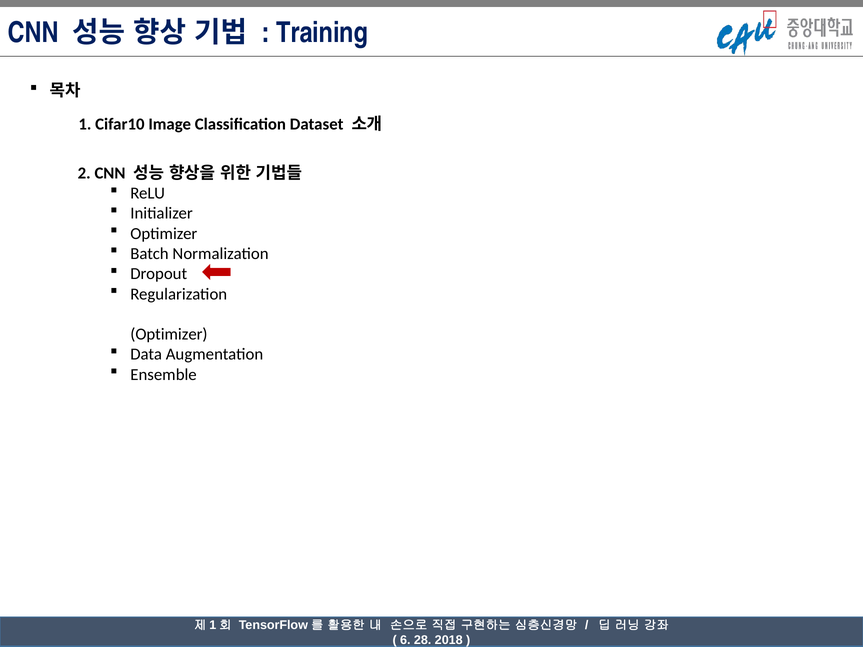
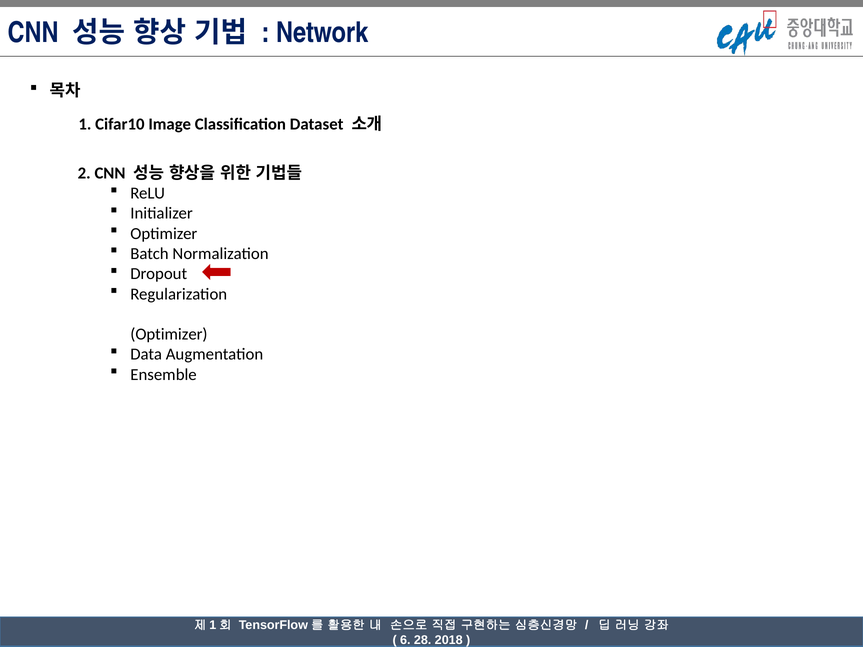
Training: Training -> Network (322, 33)
